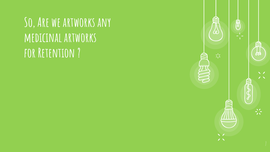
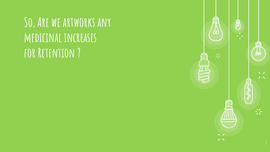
medicinal artworks: artworks -> increases (81, 38)
